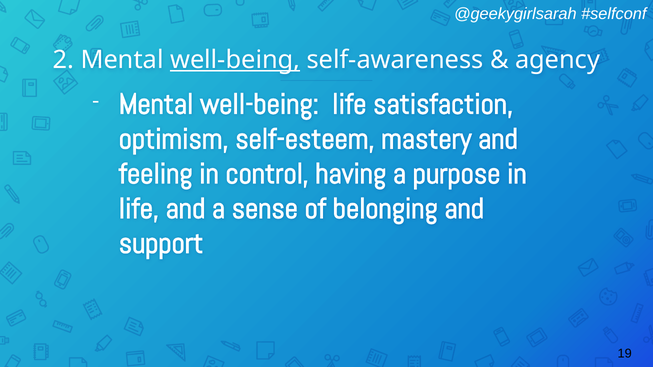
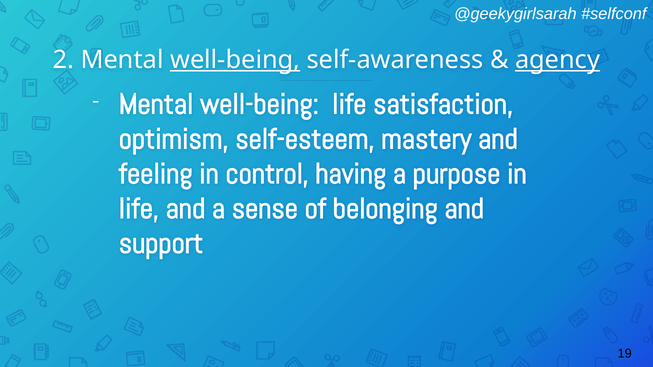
agency underline: none -> present (558, 60)
